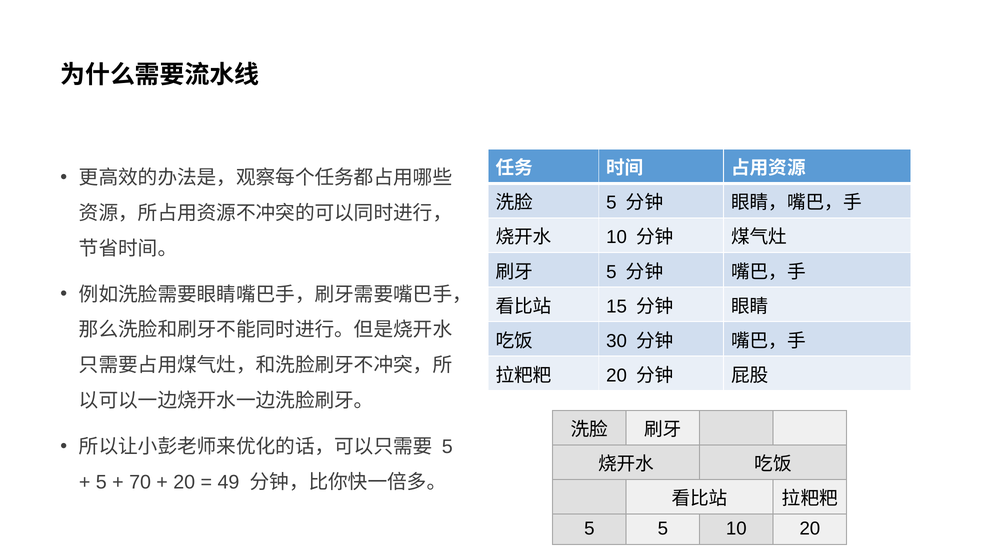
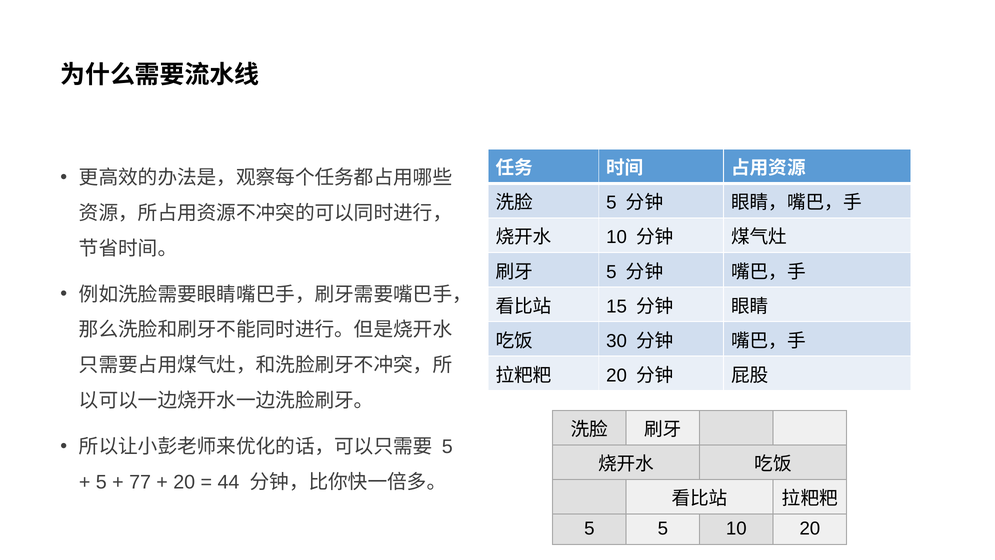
70: 70 -> 77 (140, 482)
49: 49 -> 44 (228, 482)
